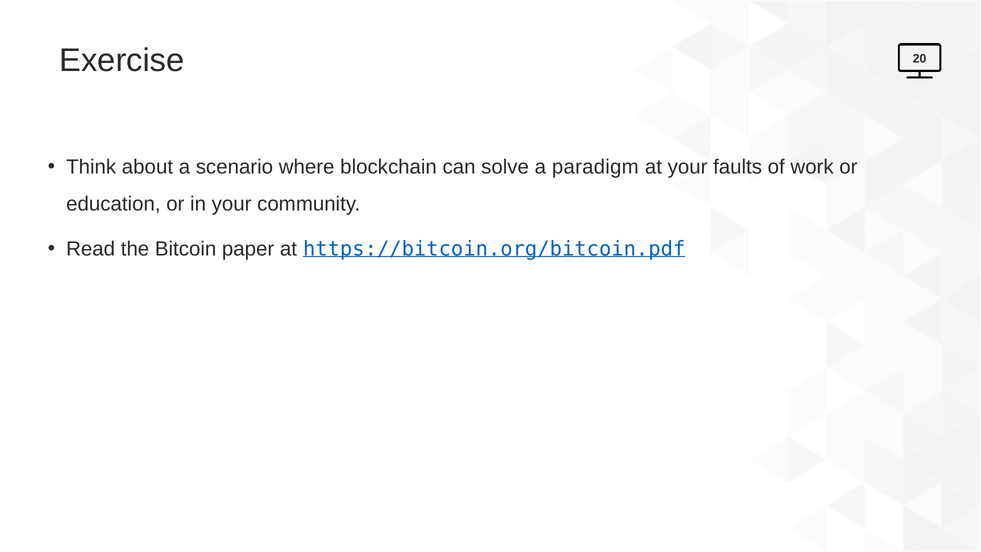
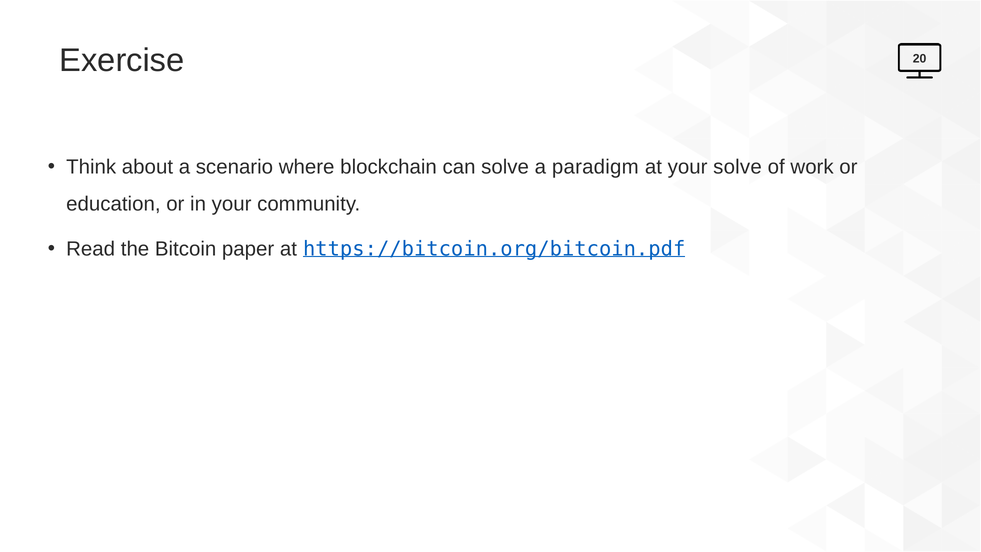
your faults: faults -> solve (737, 167)
